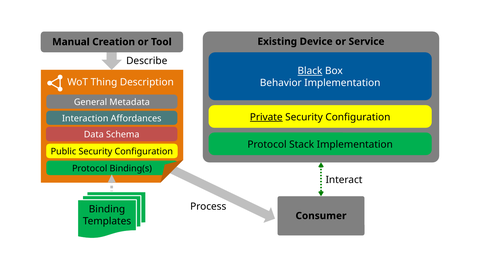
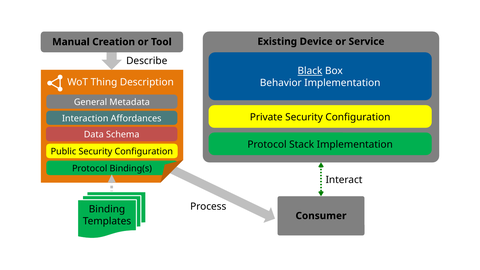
Private underline: present -> none (266, 117)
